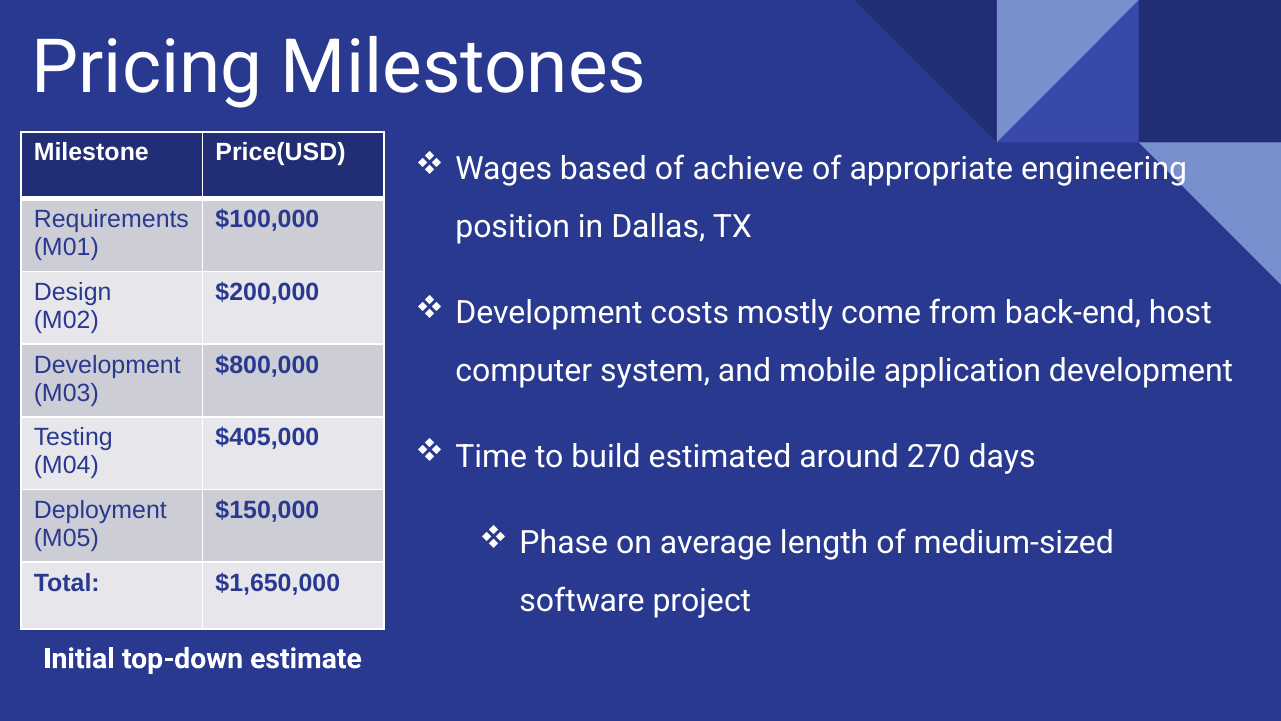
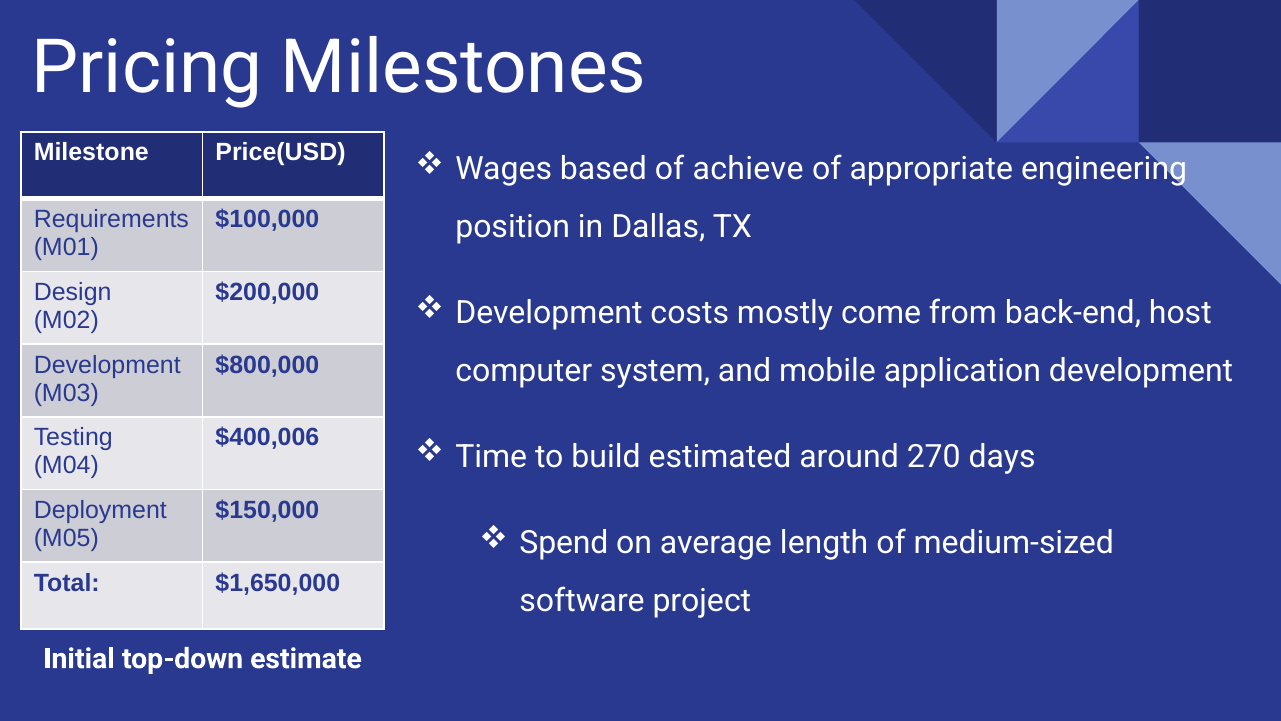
$405,000: $405,000 -> $400,006 (267, 437)
Phase: Phase -> Spend (564, 542)
